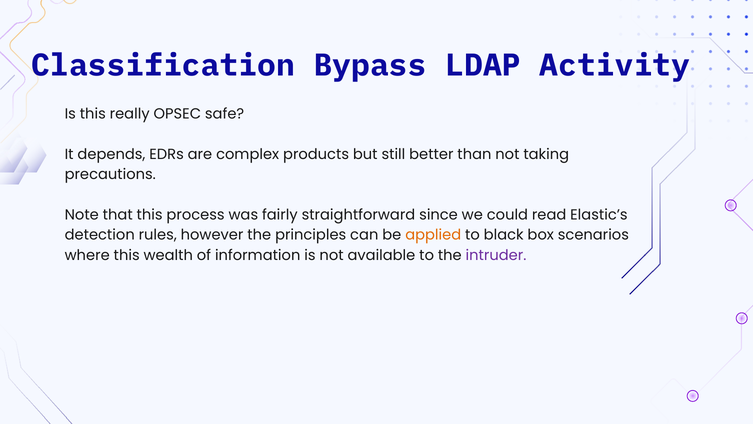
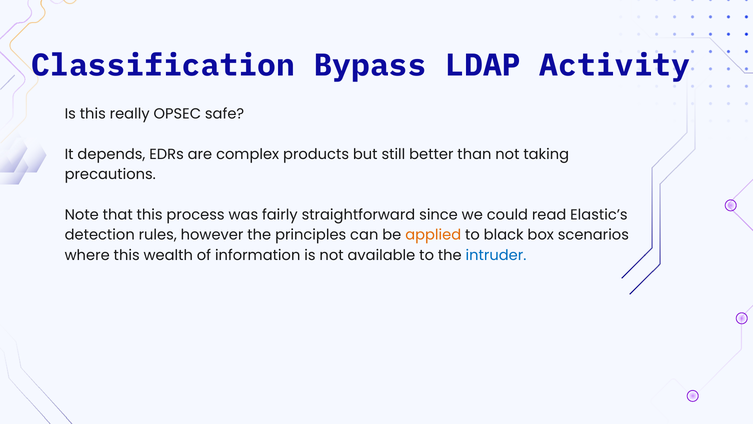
intruder colour: purple -> blue (496, 255)
